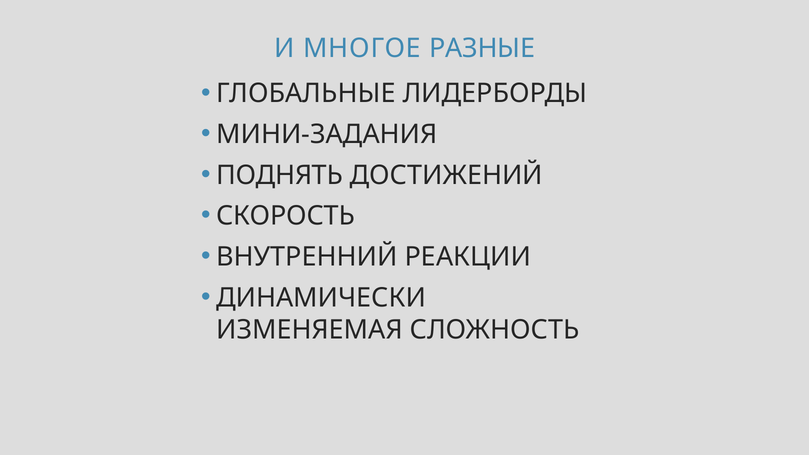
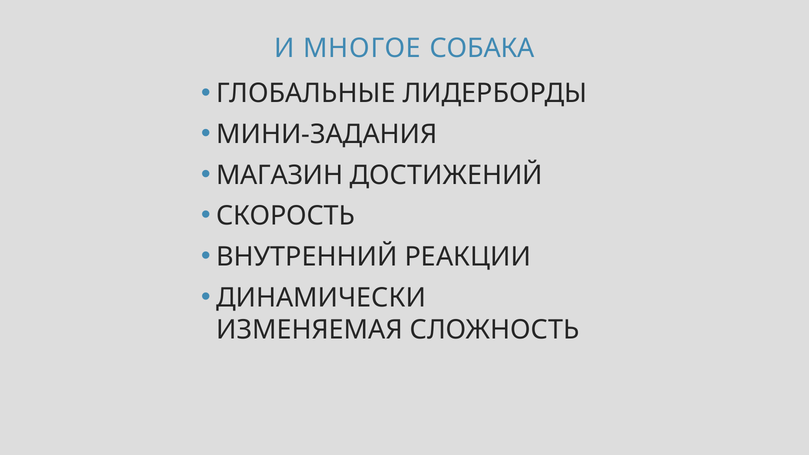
РАЗНЫЕ: РАЗНЫЕ -> СОБАКА (482, 48)
ПОДНЯТЬ: ПОДНЯТЬ -> МАГАЗИН (280, 175)
